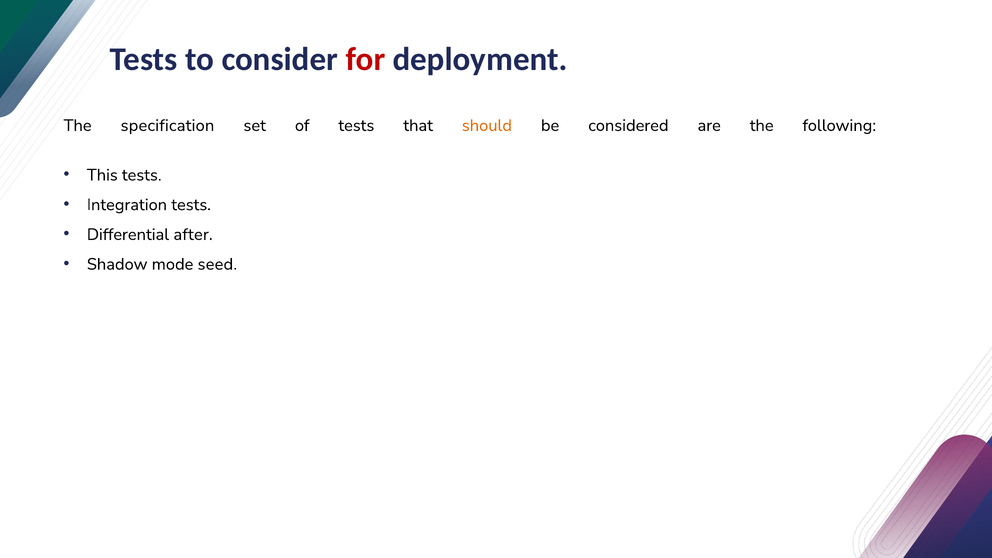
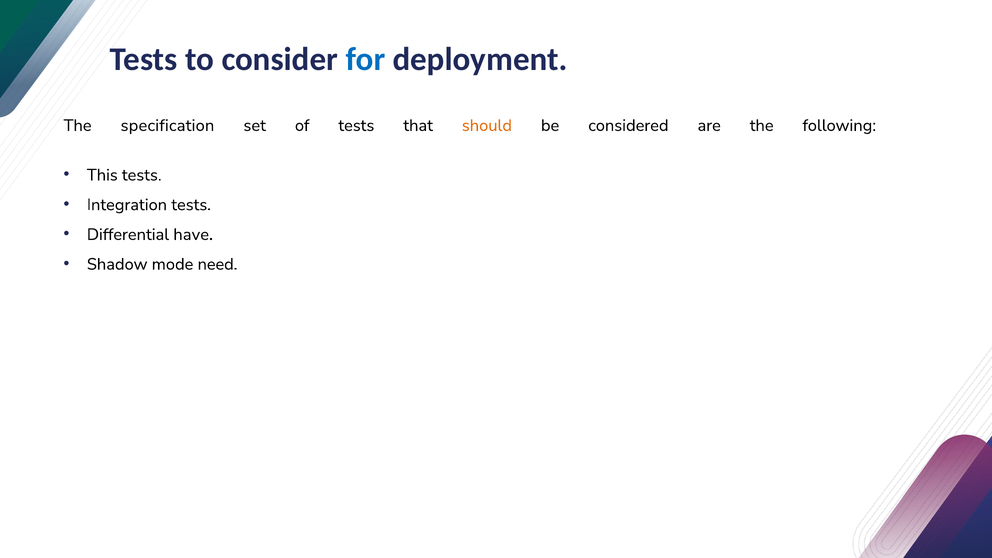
for colour: red -> blue (365, 59)
after: after -> have (193, 234)
seed: seed -> need (217, 264)
